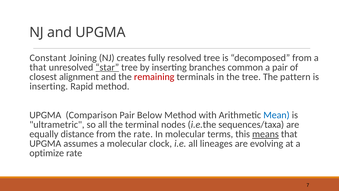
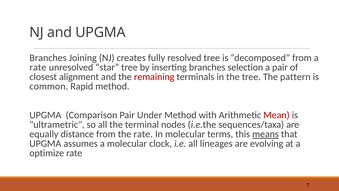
Constant: Constant -> Branches (48, 58)
that: that -> rate (38, 67)
star underline: present -> none (107, 67)
common: common -> selection (245, 67)
inserting: inserting -> common (49, 86)
Below: Below -> Under (150, 115)
Mean colour: blue -> red (276, 115)
